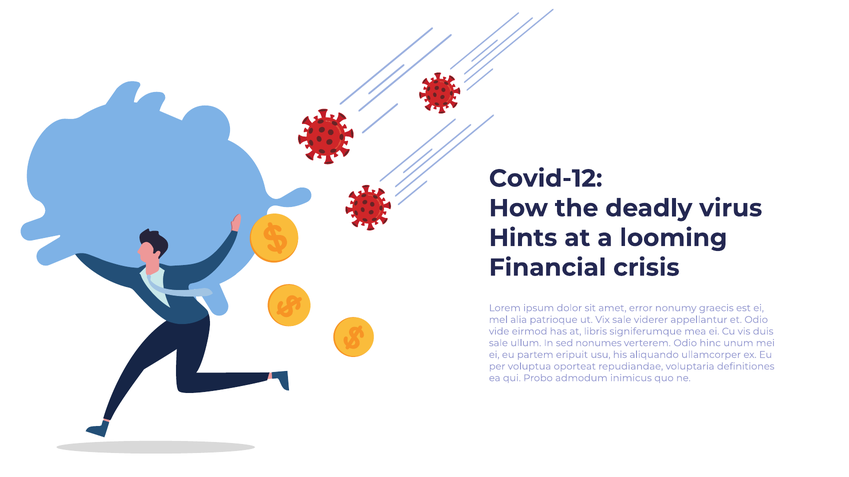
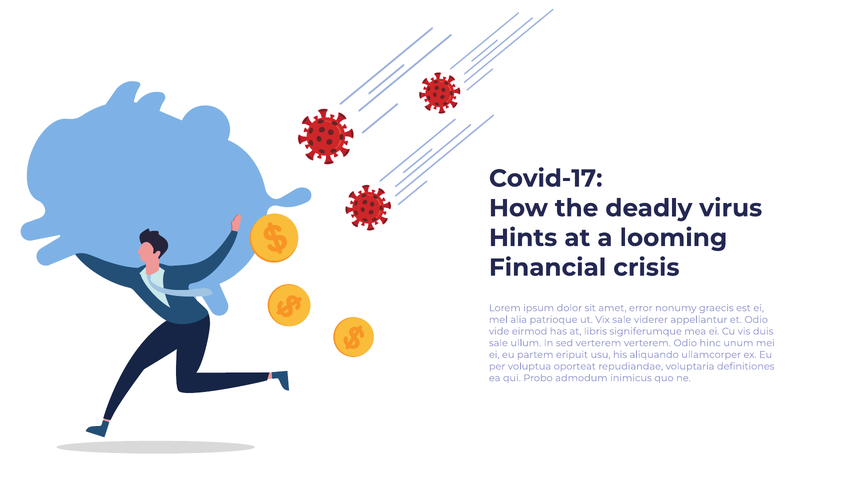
Covid-12: Covid-12 -> Covid-17 (546, 179)
sed nonumes: nonumes -> verterem (598, 343)
